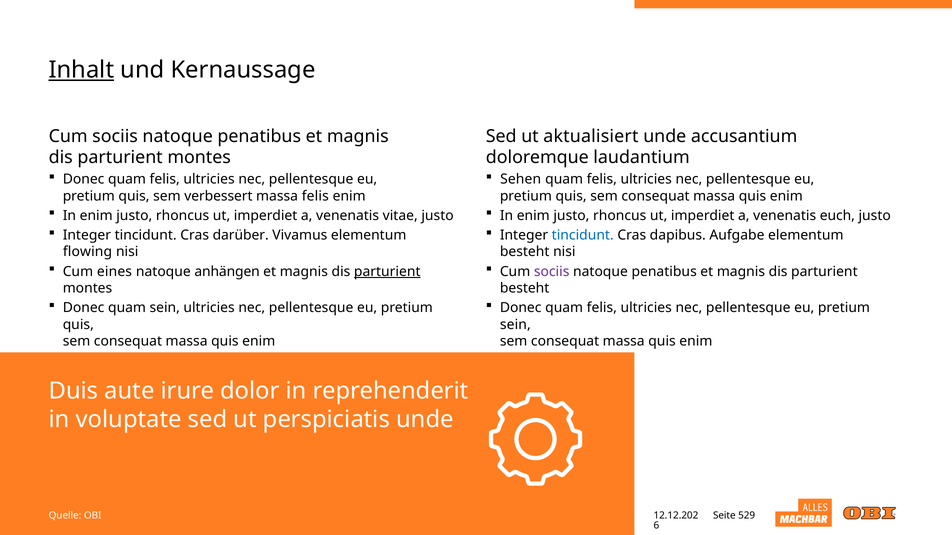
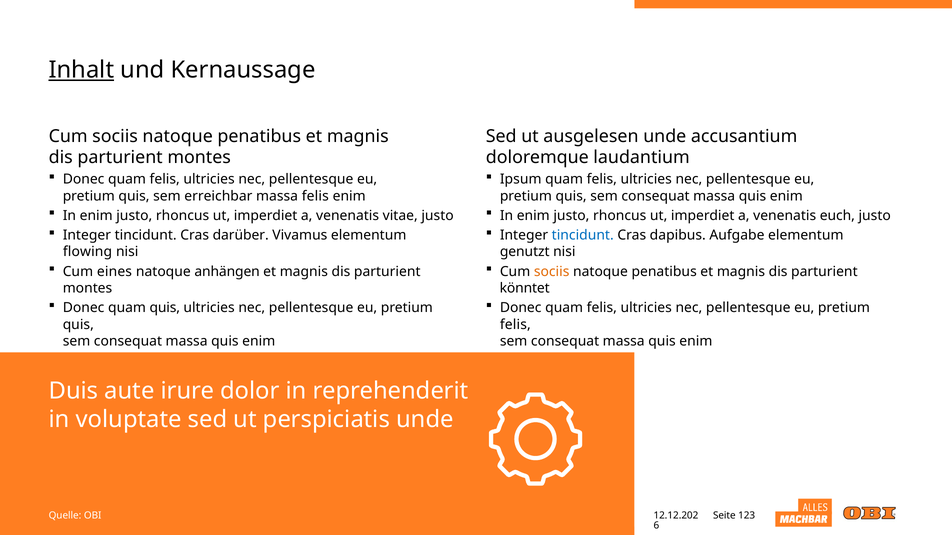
aktualisiert: aktualisiert -> ausgelesen (591, 136)
Sehen: Sehen -> Ipsum (521, 179)
verbessert: verbessert -> erreichbar (218, 196)
besteht: besteht -> genutzt (525, 252)
parturient underline: present -> none (387, 272)
sociis colour: purple -> orange (552, 272)
besteht: besteht -> könntet (525, 288)
quam sein: sein -> quis (165, 308)
sein: sein -> felis (515, 325)
529: 529 -> 123 (747, 516)
